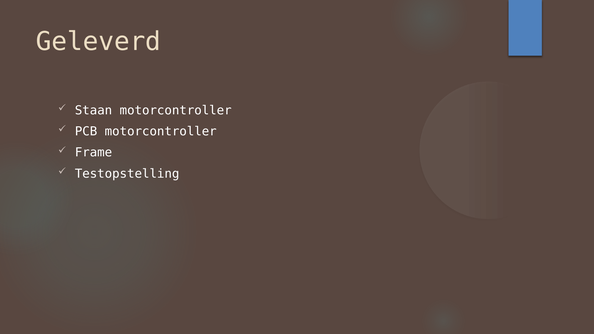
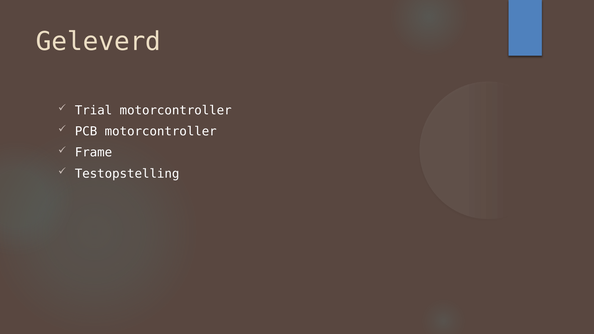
Staan: Staan -> Trial (94, 111)
